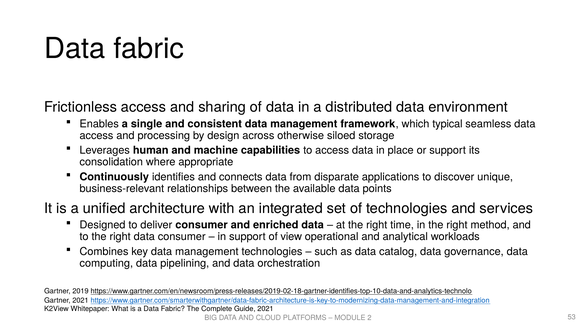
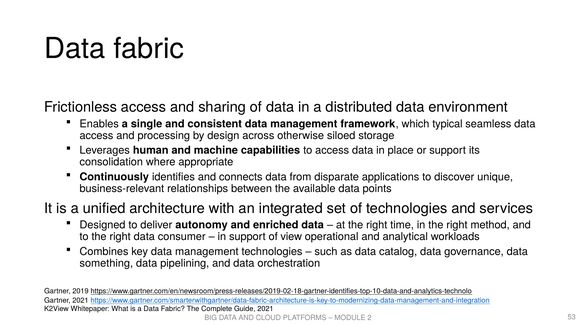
deliver consumer: consumer -> autonomy (202, 225)
computing: computing -> something (106, 263)
